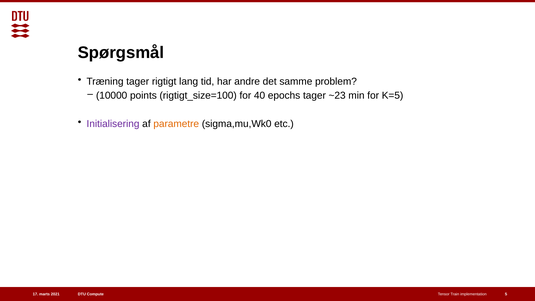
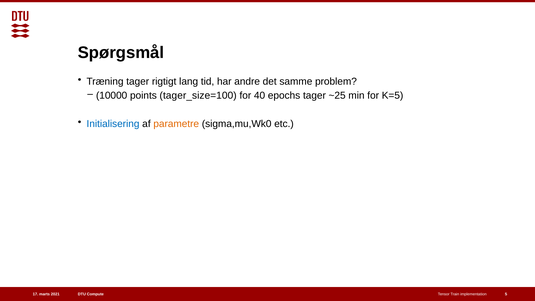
rigtigt_size=100: rigtigt_size=100 -> tager_size=100 (198, 96)
~23: ~23 -> ~25 (337, 96)
Initialisering colour: purple -> blue (113, 124)
